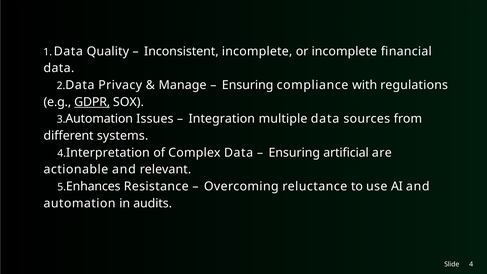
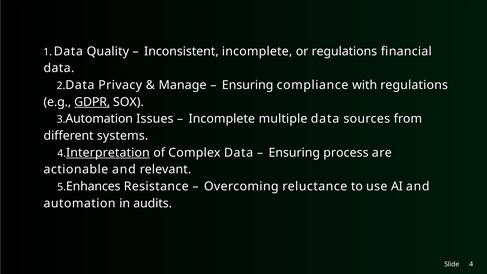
or incomplete: incomplete -> regulations (344, 51)
Integration: Integration -> Incomplete (222, 119)
Interpretation underline: none -> present (108, 153)
artificial: artificial -> process (346, 153)
